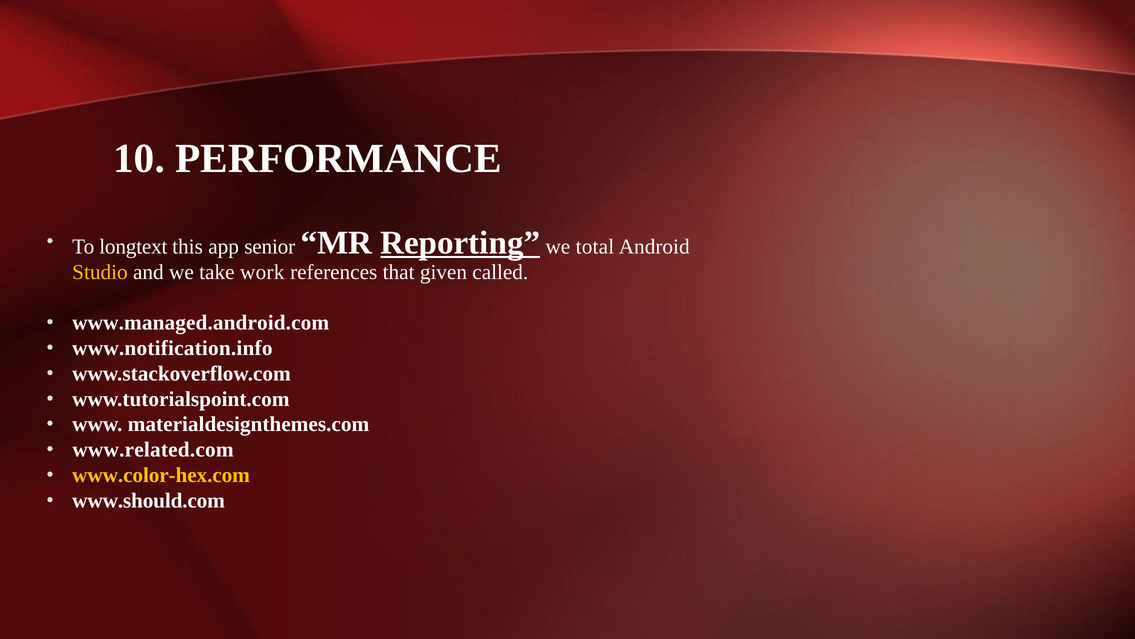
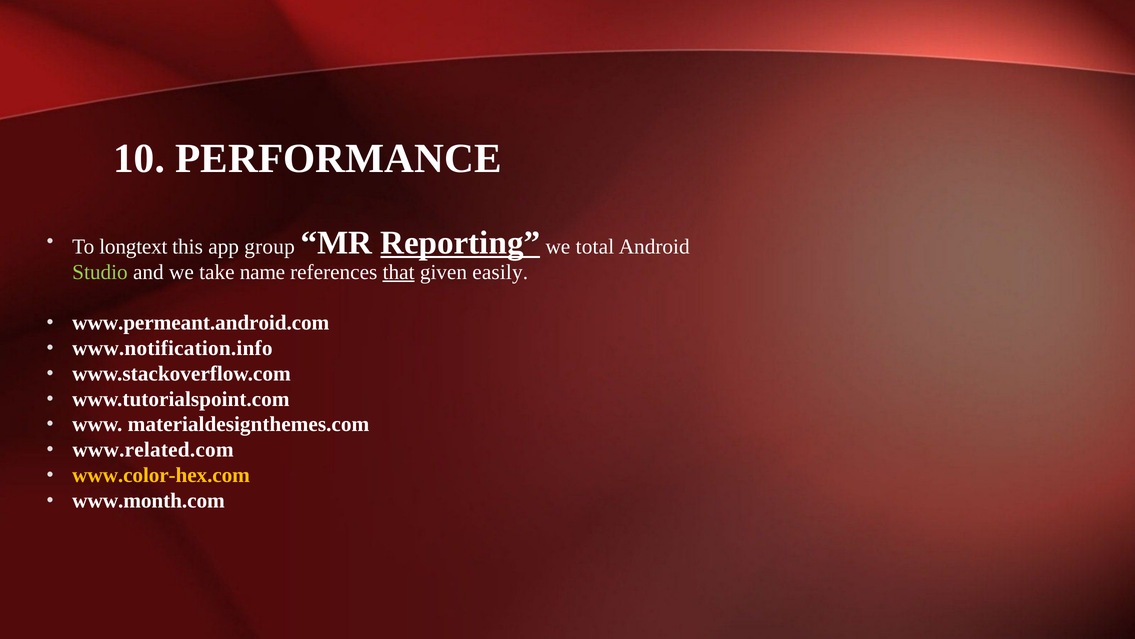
senior: senior -> group (270, 246)
Studio colour: yellow -> light green (100, 272)
work: work -> name (262, 272)
that underline: none -> present (399, 272)
called: called -> easily (500, 272)
www.managed.android.com: www.managed.android.com -> www.permeant.android.com (201, 323)
www.should.com: www.should.com -> www.month.com (149, 500)
